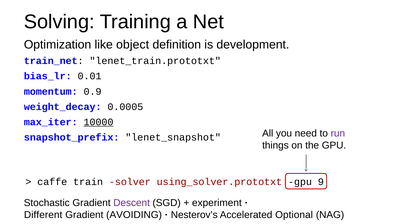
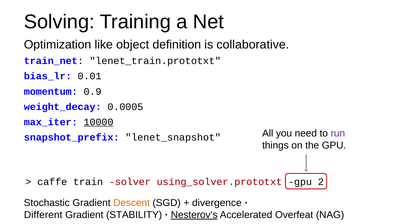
development: development -> collaborative (253, 44)
9: 9 -> 2 (321, 182)
Descent colour: purple -> orange (132, 203)
experiment: experiment -> divergence (217, 203)
AVOIDING: AVOIDING -> STABILITY (134, 215)
Nesterov’s underline: none -> present (194, 215)
Optional: Optional -> Overfeat (294, 215)
